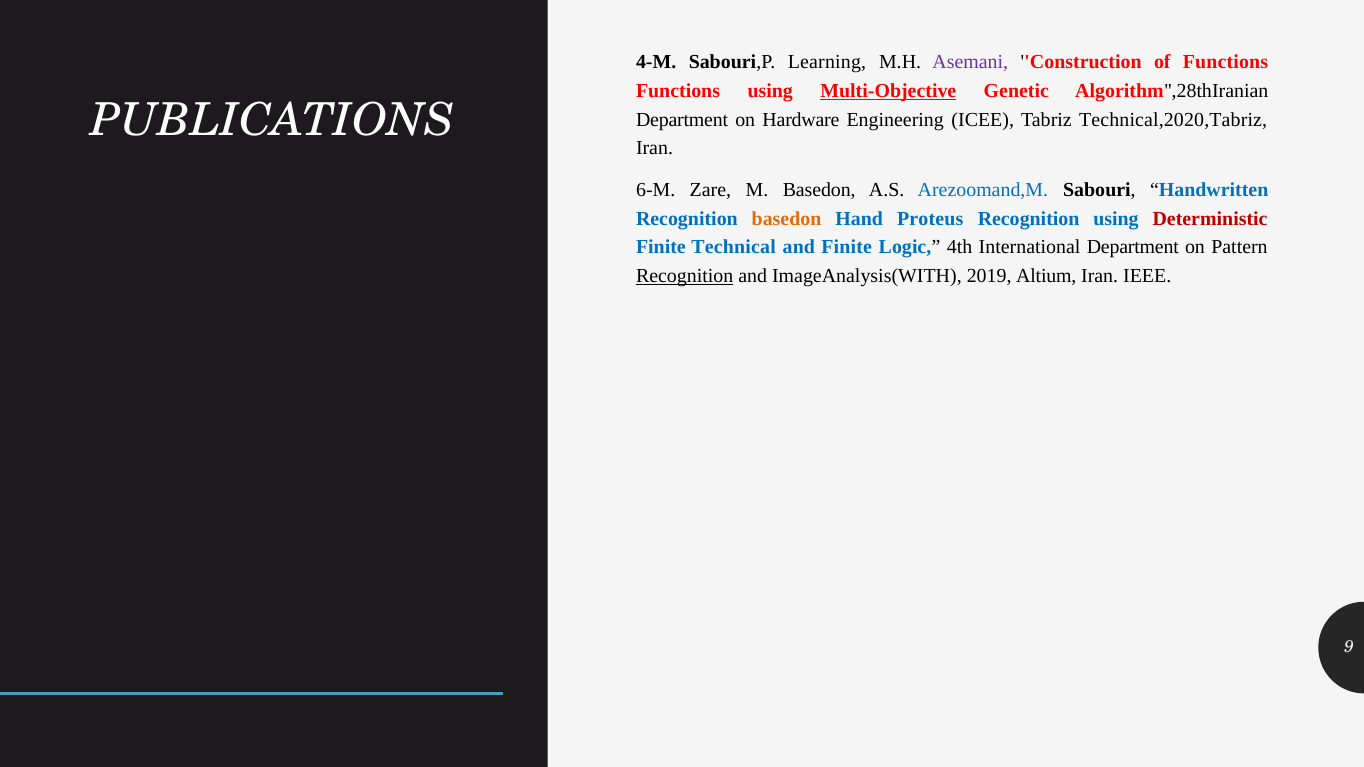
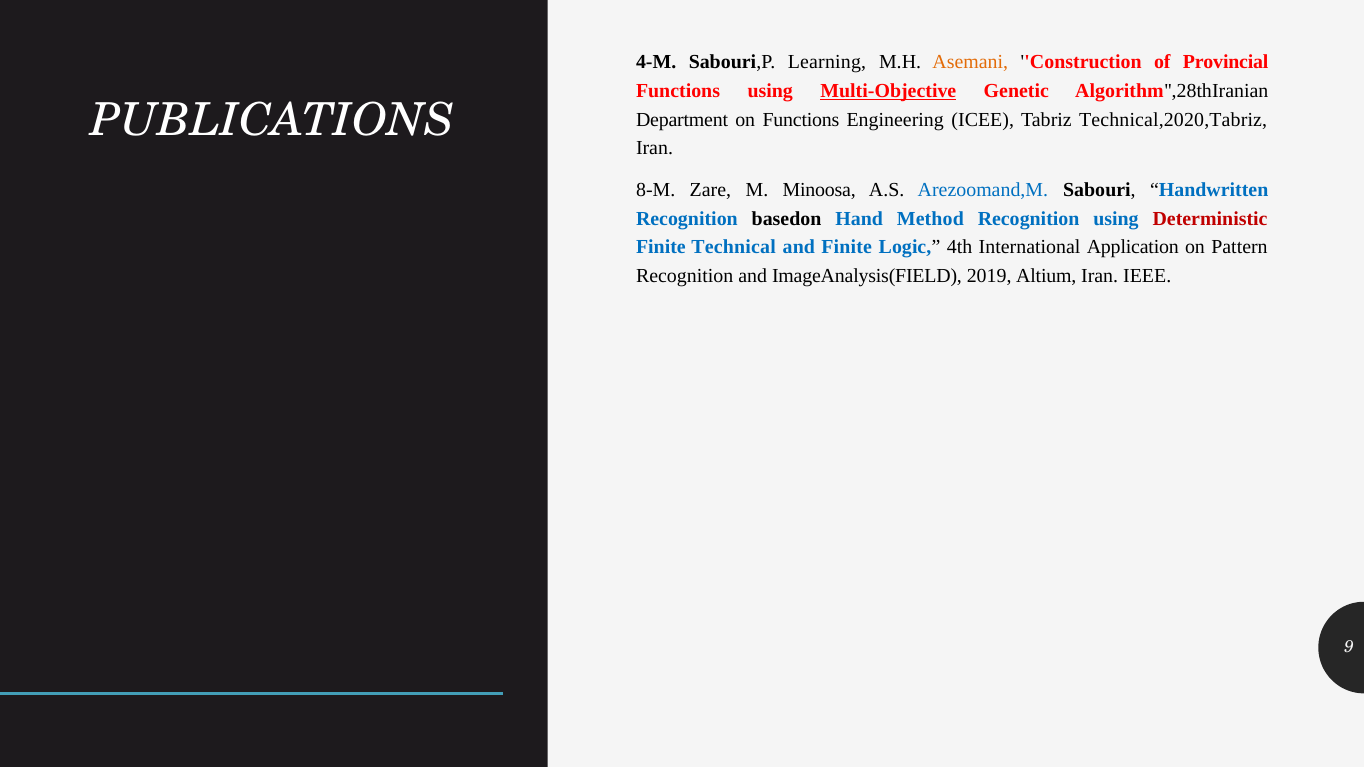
Asemani colour: purple -> orange (970, 62)
of Functions: Functions -> Provincial (1226, 62)
on Hardware: Hardware -> Functions (801, 120)
6-M: 6-M -> 8-M (656, 190)
M Basedon: Basedon -> Minoosa (819, 190)
basedon colour: orange -> black (787, 219)
Proteus: Proteus -> Method (930, 219)
International Department: Department -> Application (1133, 247)
Recognition underline: present -> none (685, 276)
ImageAnalysis(WITH: ImageAnalysis(WITH -> ImageAnalysis(FIELD (867, 276)
